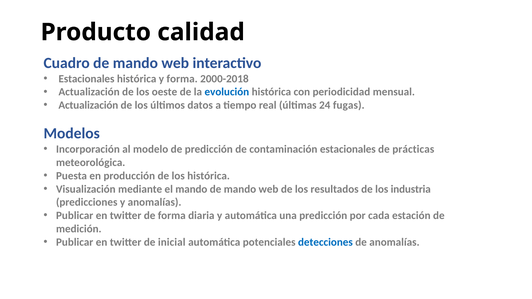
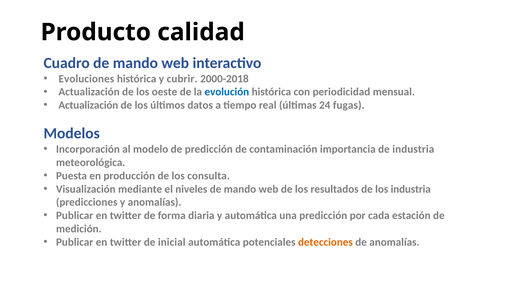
Estacionales: Estacionales -> Evoluciones (86, 79)
y forma: forma -> cubrir (182, 79)
contaminación estacionales: estacionales -> importancia (348, 149)
de prácticas: prácticas -> industria (413, 149)
los histórica: histórica -> consulta (209, 176)
el mando: mando -> niveles (191, 189)
detecciones colour: blue -> orange (325, 242)
